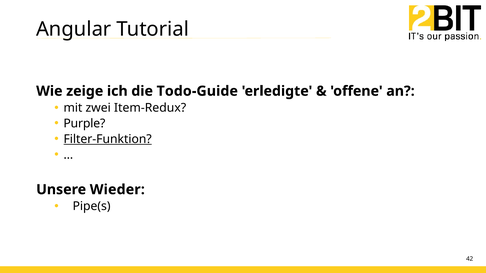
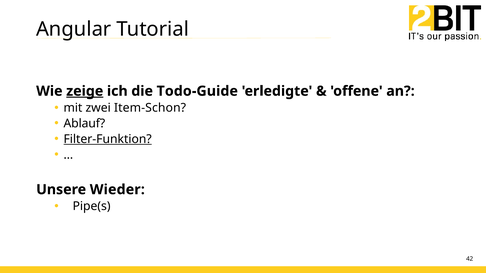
zeige underline: none -> present (85, 91)
Item-Redux: Item-Redux -> Item-Schon (150, 108)
Purple: Purple -> Ablauf (84, 124)
